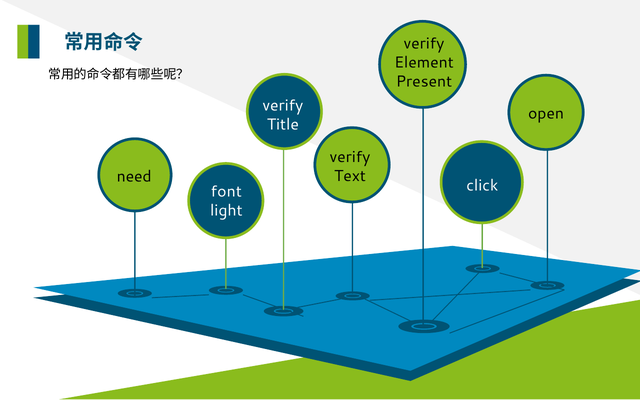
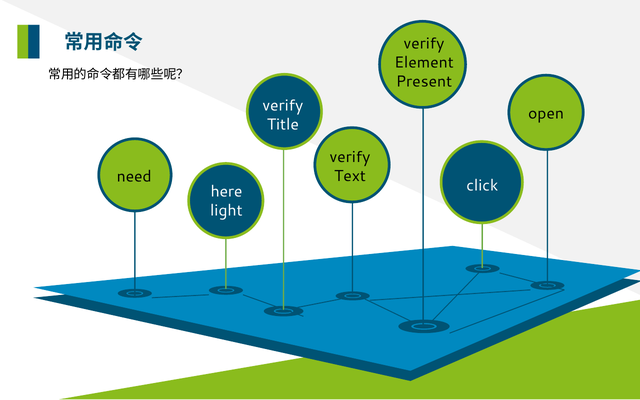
font: font -> here (226, 191)
